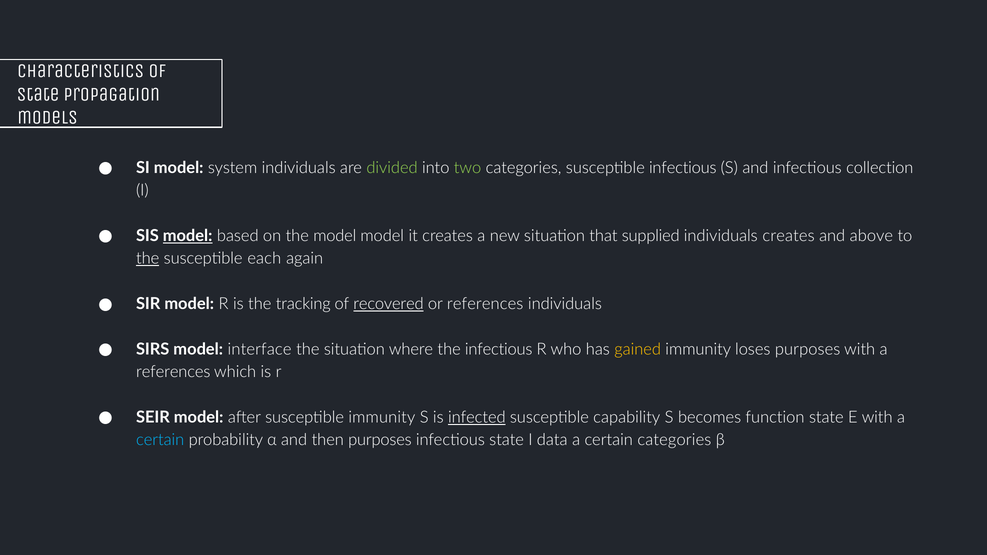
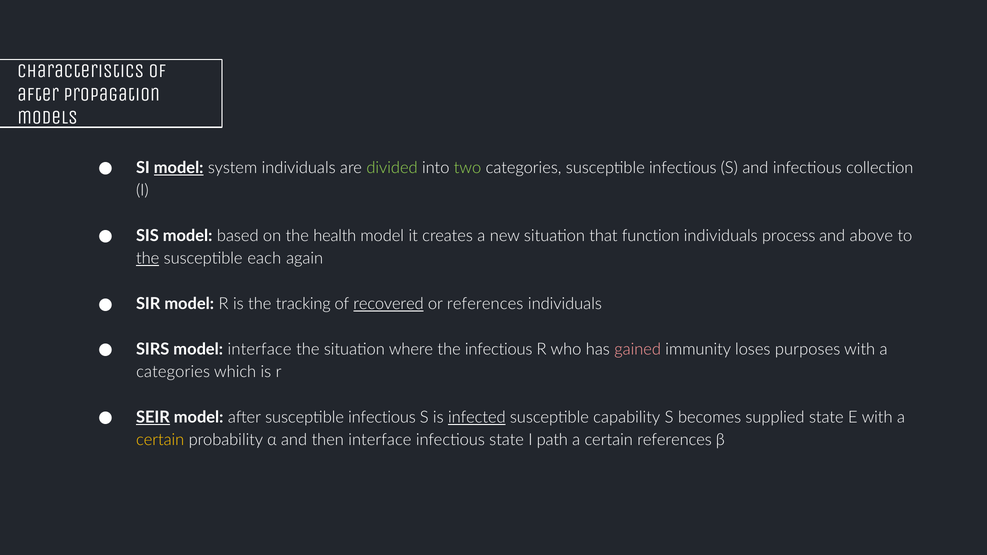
state: state -> after (38, 94)
model underline: none -> present (179, 168)
model underline: present -> none (188, 236)
the model: model -> health (335, 236)
supplied: supplied -> function (651, 236)
individuals creates: creates -> process (789, 236)
gained colour: yellow -> pink (638, 349)
references: references -> categories (173, 372)
SEIR underline: none -> present (153, 417)
after susceptible immunity: immunity -> infectious (382, 417)
function: function -> supplied (775, 417)
certain colour: light blue -> yellow (160, 440)
then purposes: purposes -> interface (380, 440)
data: data -> path (552, 440)
certain categories: categories -> references (675, 440)
